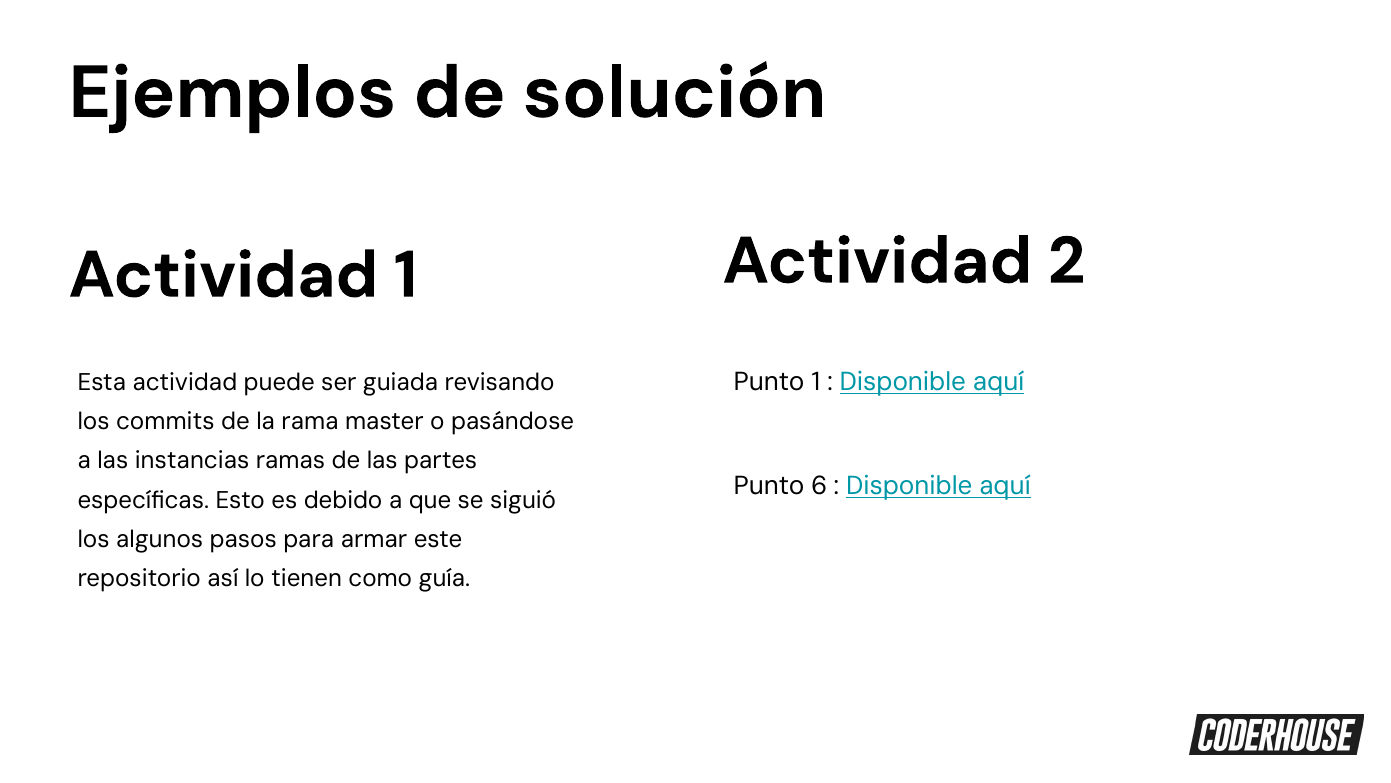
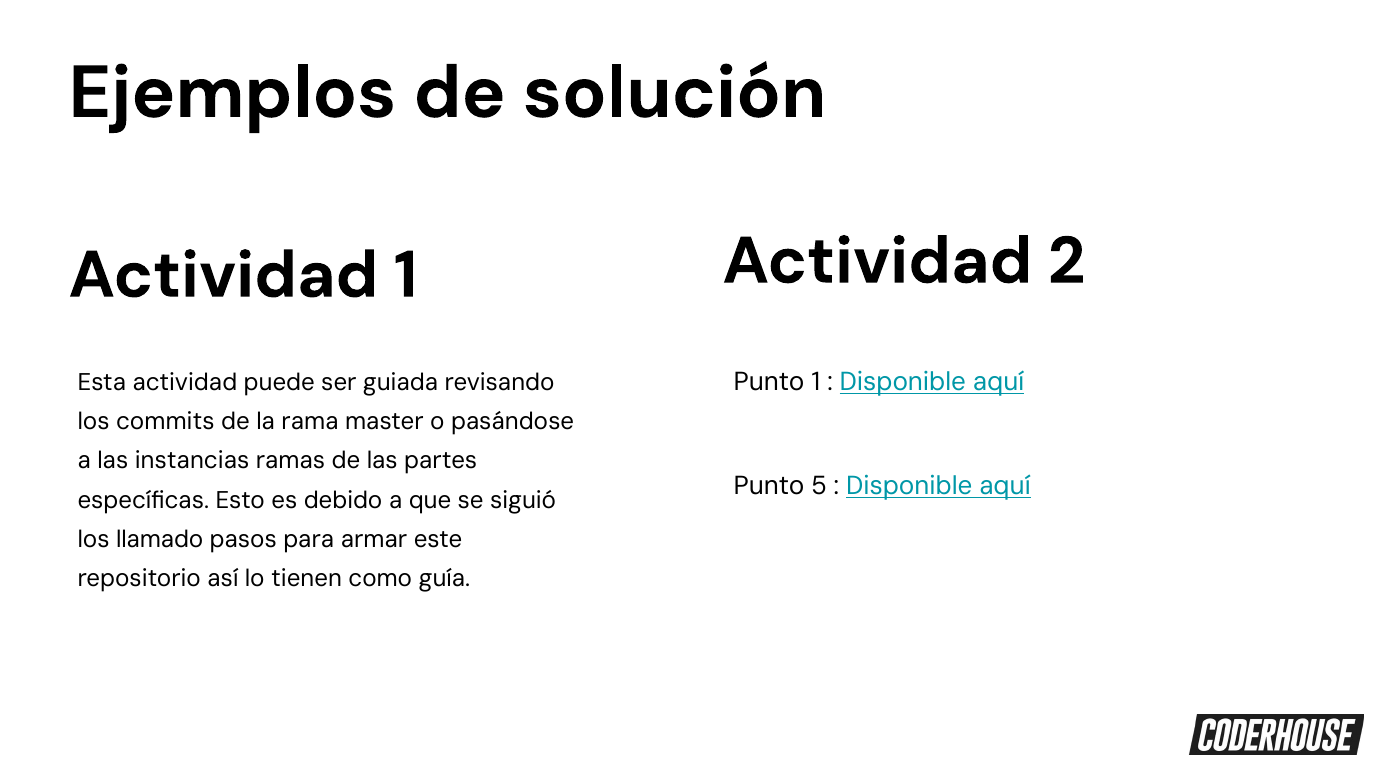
6: 6 -> 5 (819, 485)
algunos: algunos -> llamado (160, 539)
